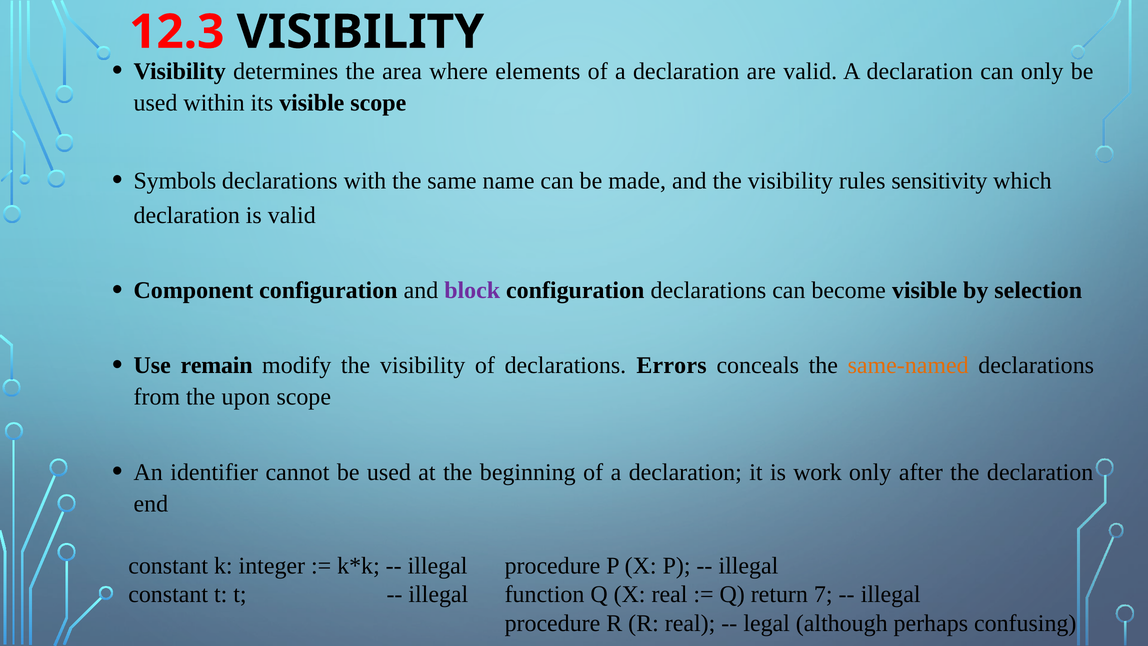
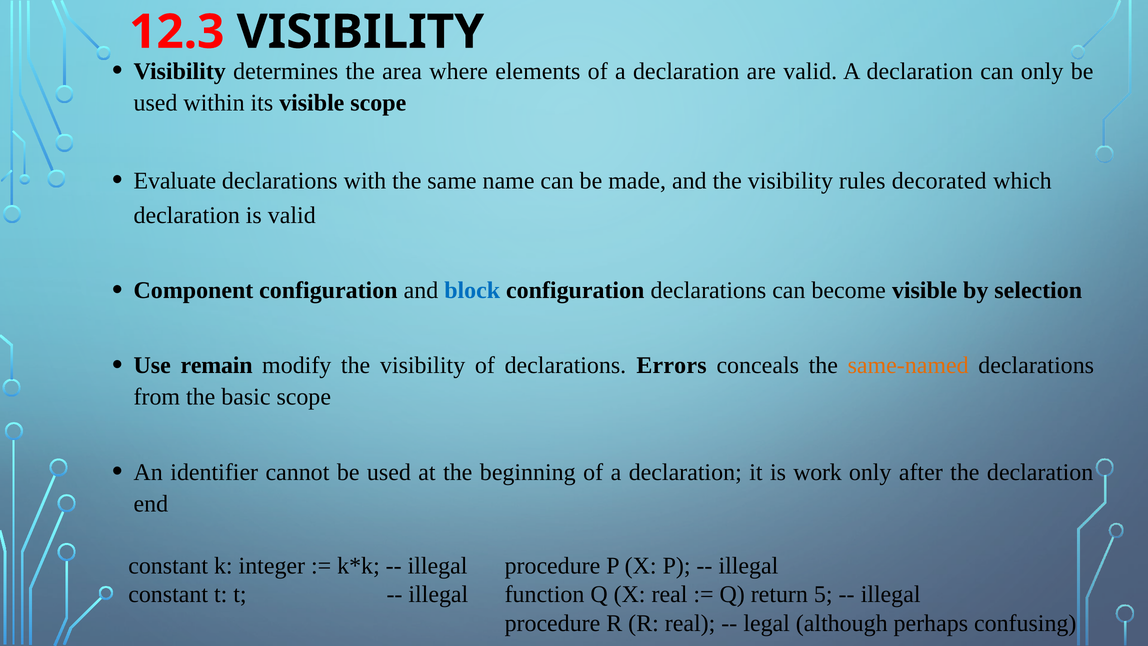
Symbols: Symbols -> Evaluate (175, 181)
sensitivity: sensitivity -> decorated (939, 181)
block colour: purple -> blue (472, 290)
upon: upon -> basic (246, 397)
7: 7 -> 5 (823, 594)
